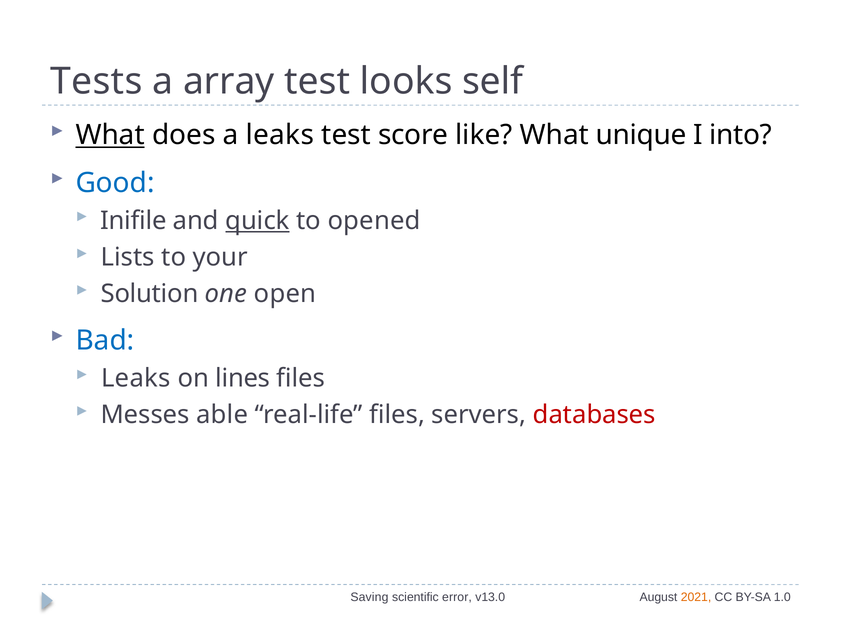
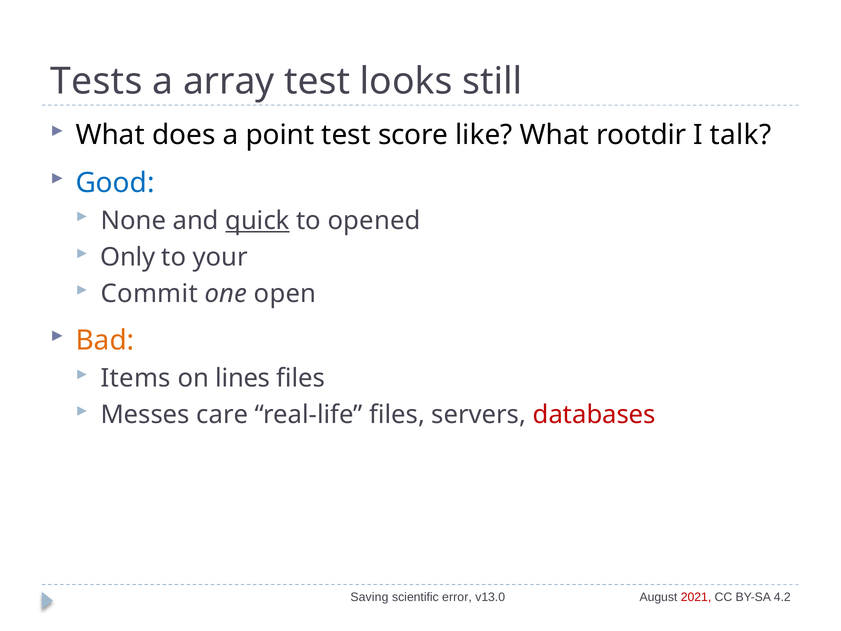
self: self -> still (492, 81)
What underline: present -> none (110, 135)
a leaks: leaks -> point (280, 135)
unique: unique -> rootdir (641, 135)
into: into -> talk (741, 135)
Inifile: Inifile -> None (133, 221)
Lists: Lists -> Only (128, 257)
Solution: Solution -> Commit (149, 294)
Bad colour: blue -> orange (105, 340)
Leaks: Leaks -> Items (136, 378)
able: able -> care (222, 415)
2021 colour: orange -> red (696, 597)
1.0: 1.0 -> 4.2 (782, 597)
